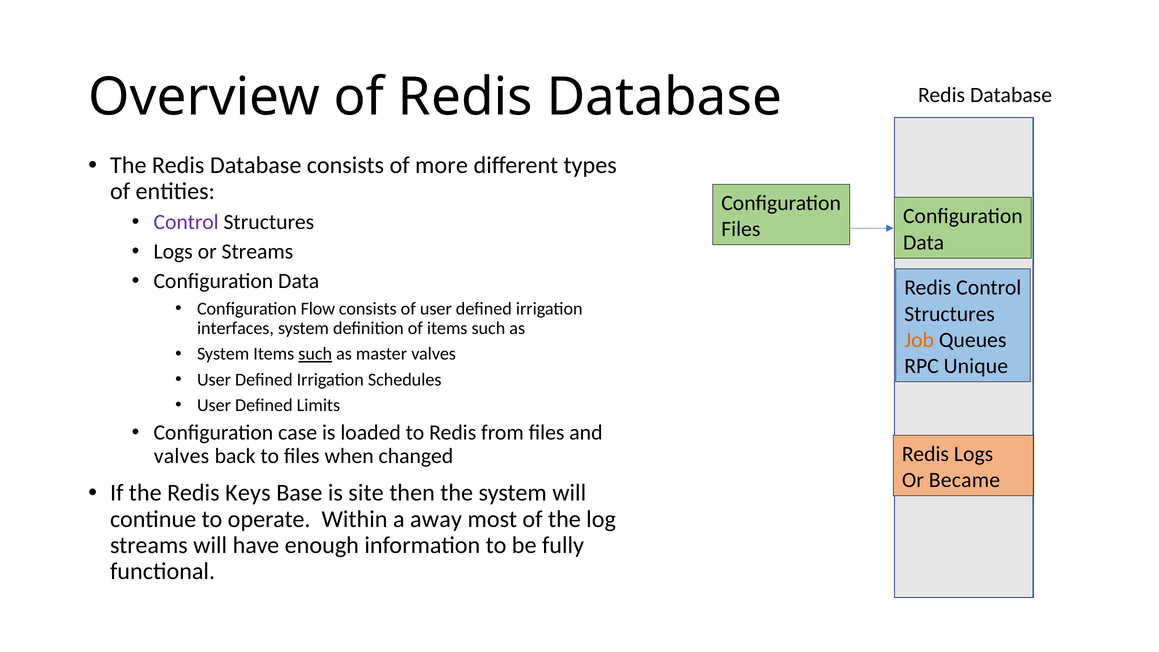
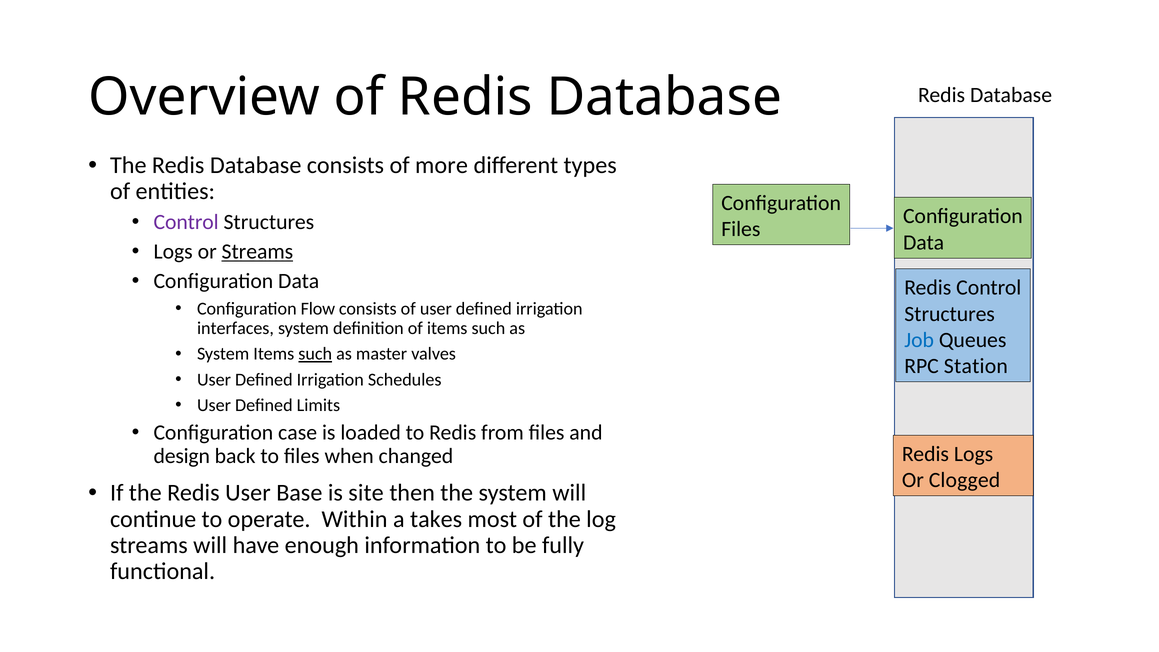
Streams underline: none -> present (257, 252)
Job colour: orange -> blue (919, 340)
Unique: Unique -> Station (976, 366)
valves: valves -> design (182, 456)
Became: Became -> Clogged (964, 480)
Redis Keys: Keys -> User (248, 493)
away: away -> takes (436, 519)
